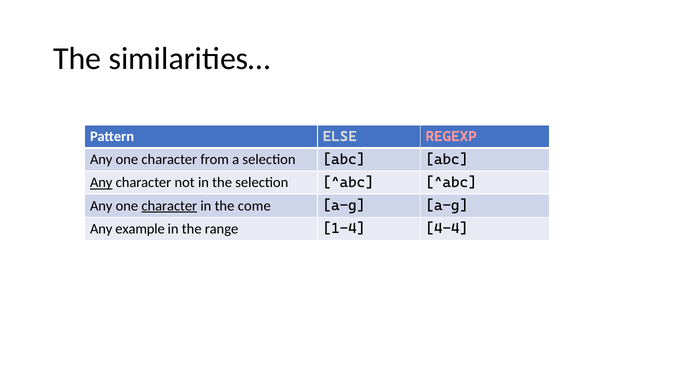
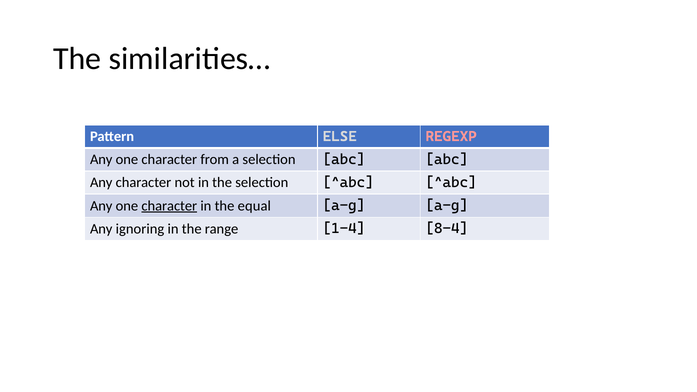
Any underline: present -> none (101, 183)
come: come -> equal (254, 206)
example: example -> ignoring (140, 229)
4-4: 4-4 -> 8-4 (447, 228)
